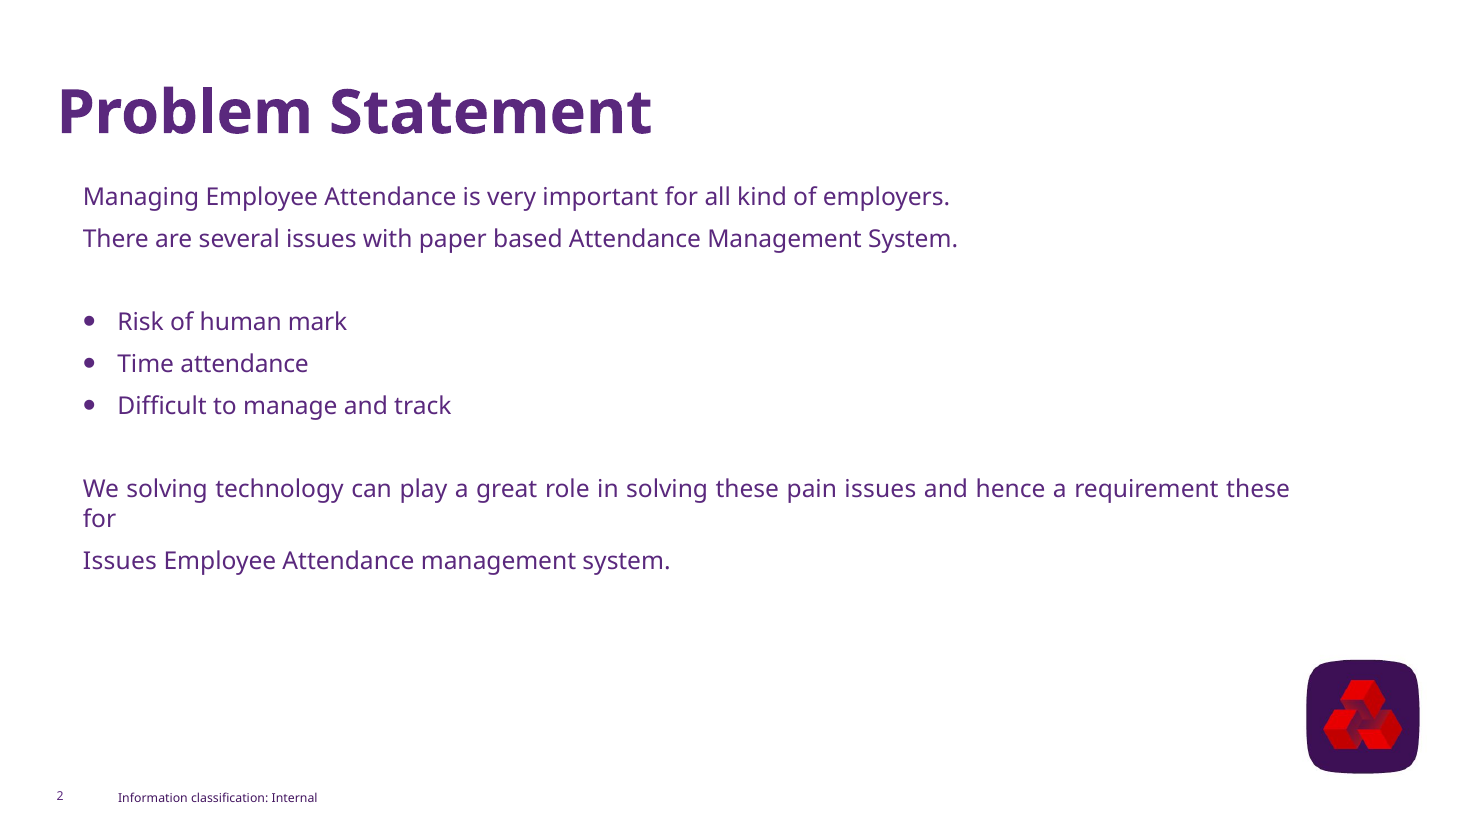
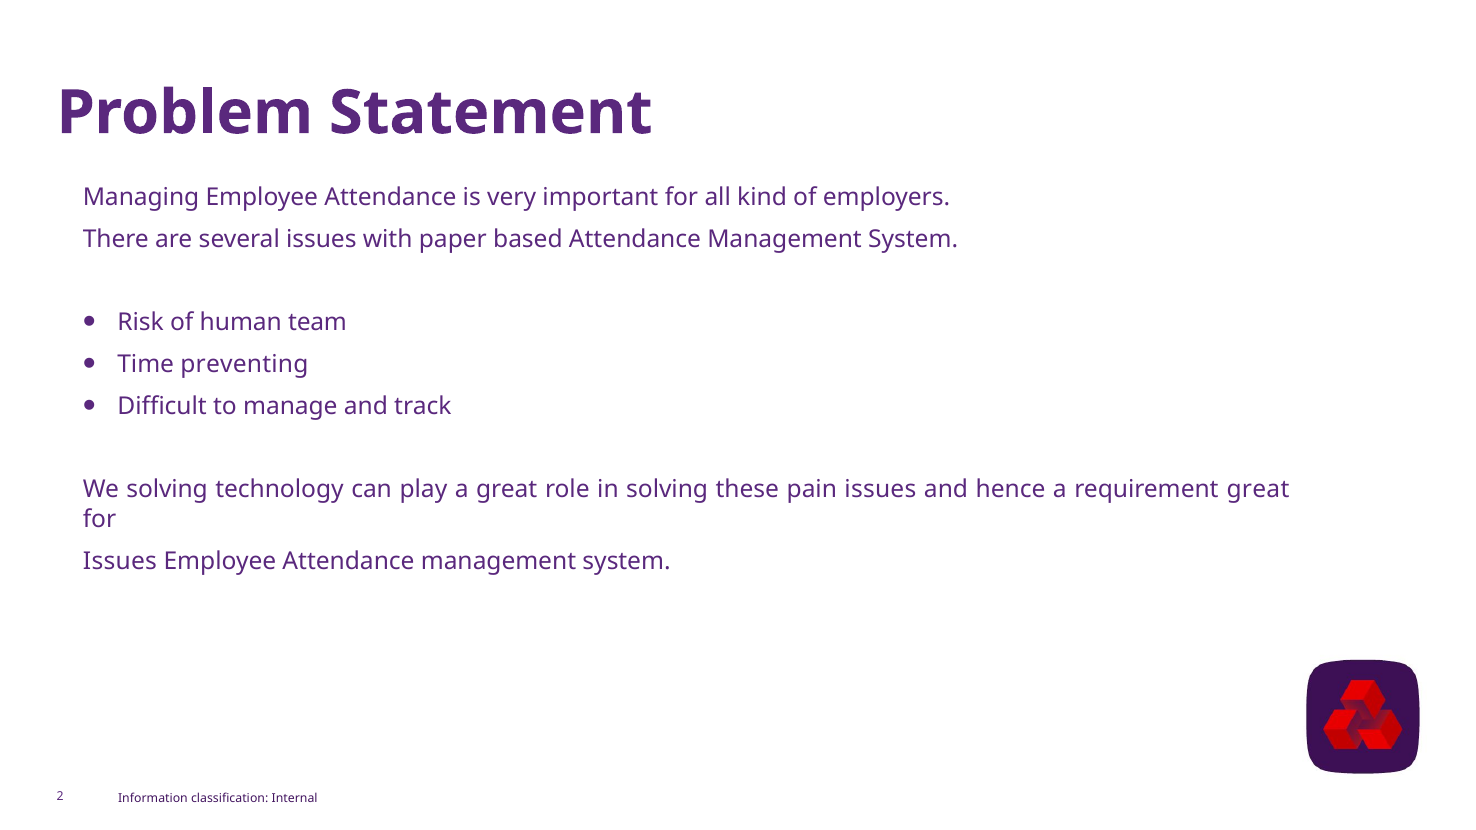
mark: mark -> team (318, 323)
Time attendance: attendance -> preventing (244, 365)
requirement these: these -> great (1258, 490)
